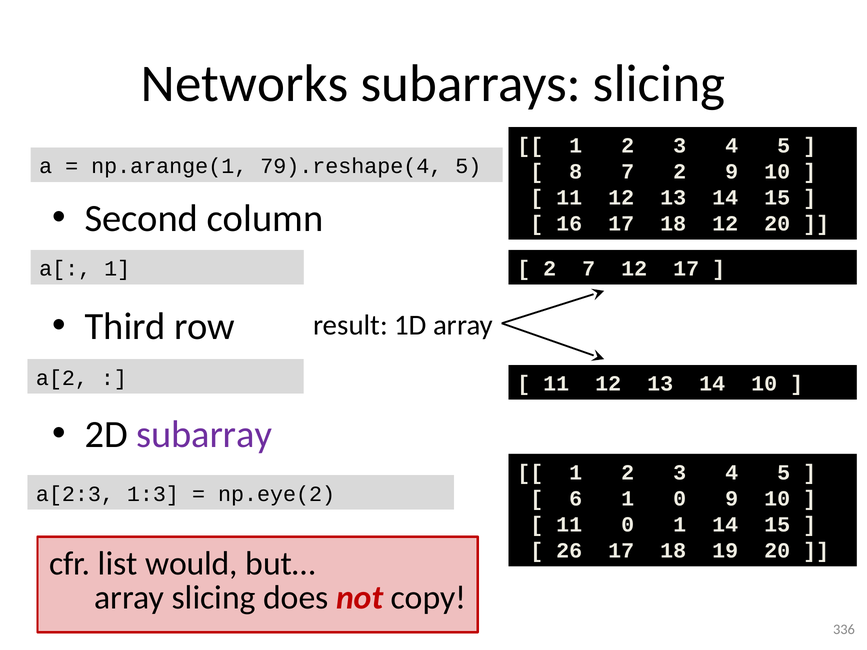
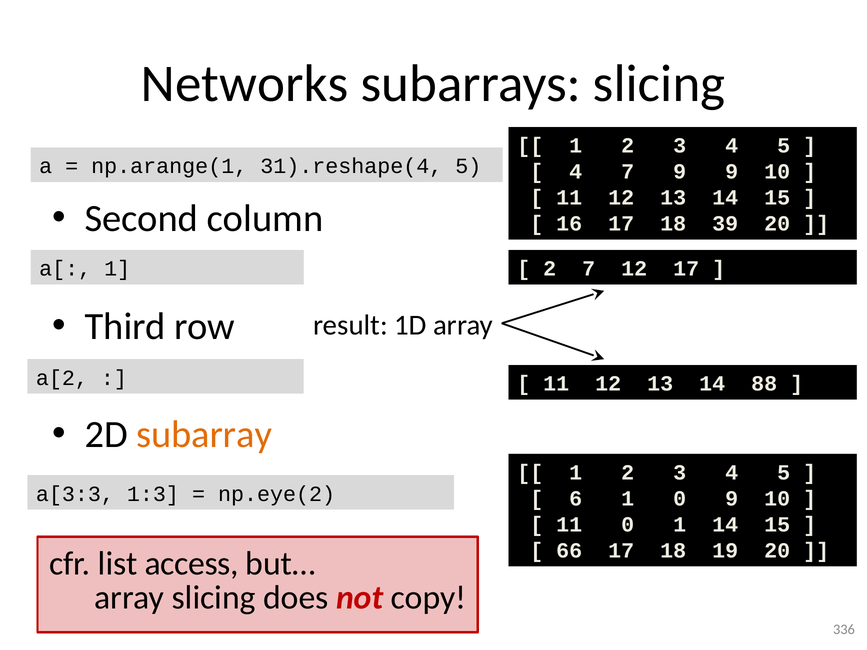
79).reshape(4: 79).reshape(4 -> 31).reshape(4 (351, 166)
8: 8 -> 4 (576, 172)
7 2: 2 -> 9 (680, 172)
18 12: 12 -> 39 (725, 224)
14 10: 10 -> 88 (764, 384)
subarray colour: purple -> orange (204, 435)
a[2:3: a[2:3 -> a[3:3 (75, 494)
26: 26 -> 66 (569, 551)
would: would -> access (192, 564)
